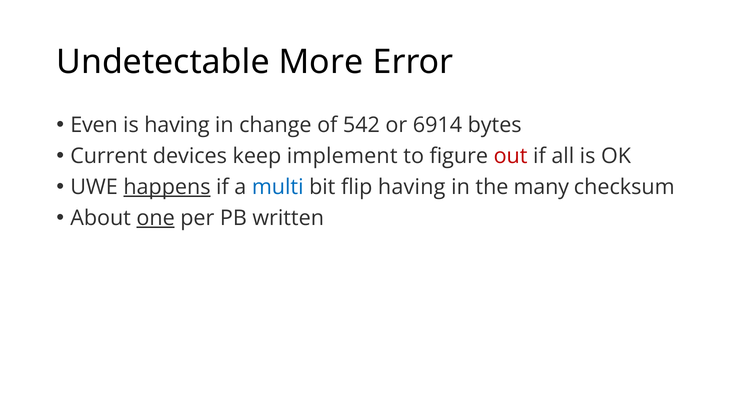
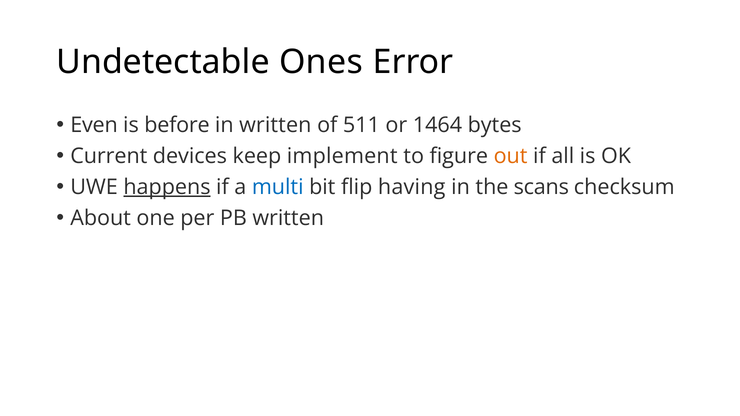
More: More -> Ones (321, 62)
is having: having -> before (177, 125)
in change: change -> written (275, 125)
542: 542 -> 511 (361, 125)
6914: 6914 -> 1464 (437, 125)
out colour: red -> orange (511, 156)
many: many -> scans (541, 187)
one underline: present -> none (156, 218)
